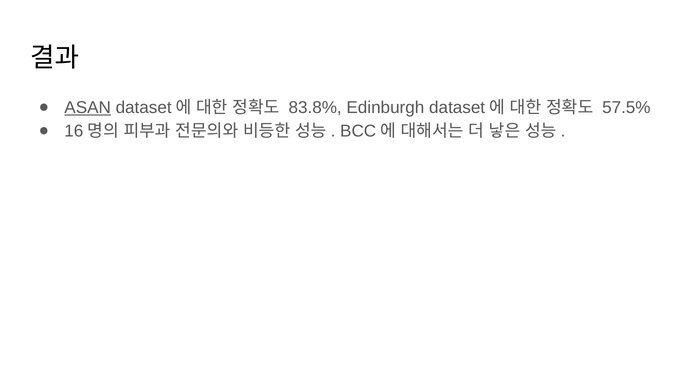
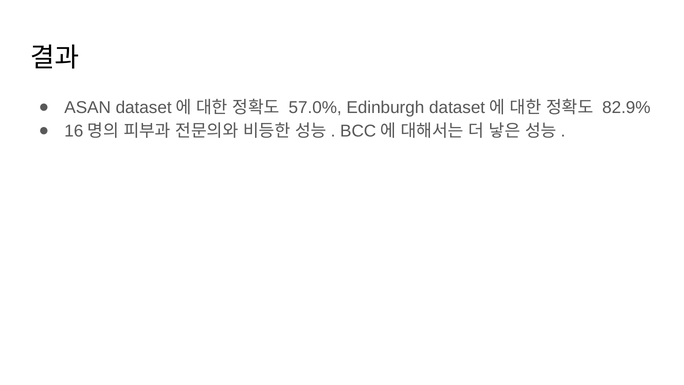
ASAN underline: present -> none (88, 108)
83.8%: 83.8% -> 57.0% (315, 108)
57.5%: 57.5% -> 82.9% (626, 108)
